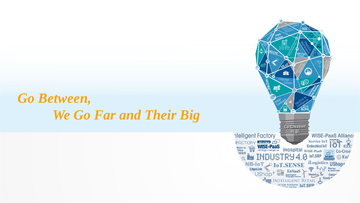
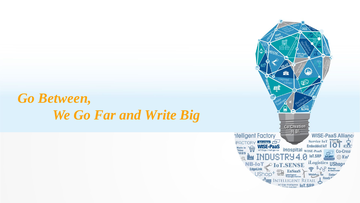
Their: Their -> Write (161, 115)
